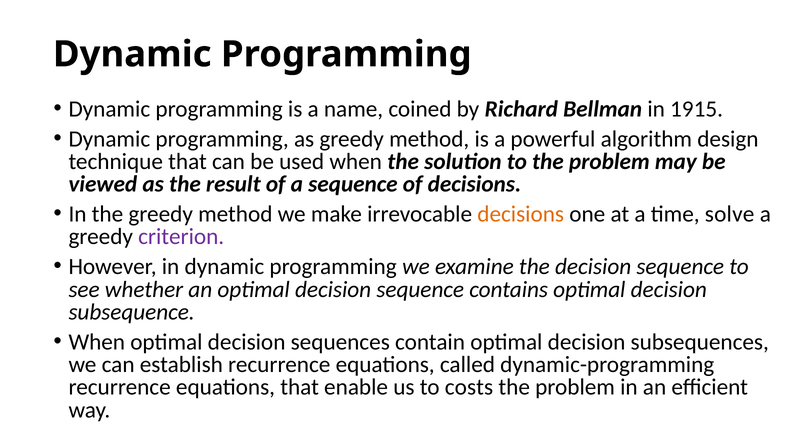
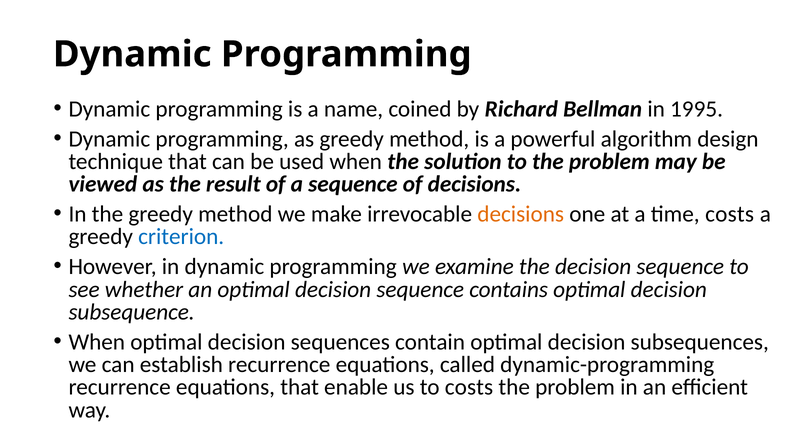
1915: 1915 -> 1995 (697, 109)
time solve: solve -> costs (730, 214)
criterion colour: purple -> blue (181, 237)
